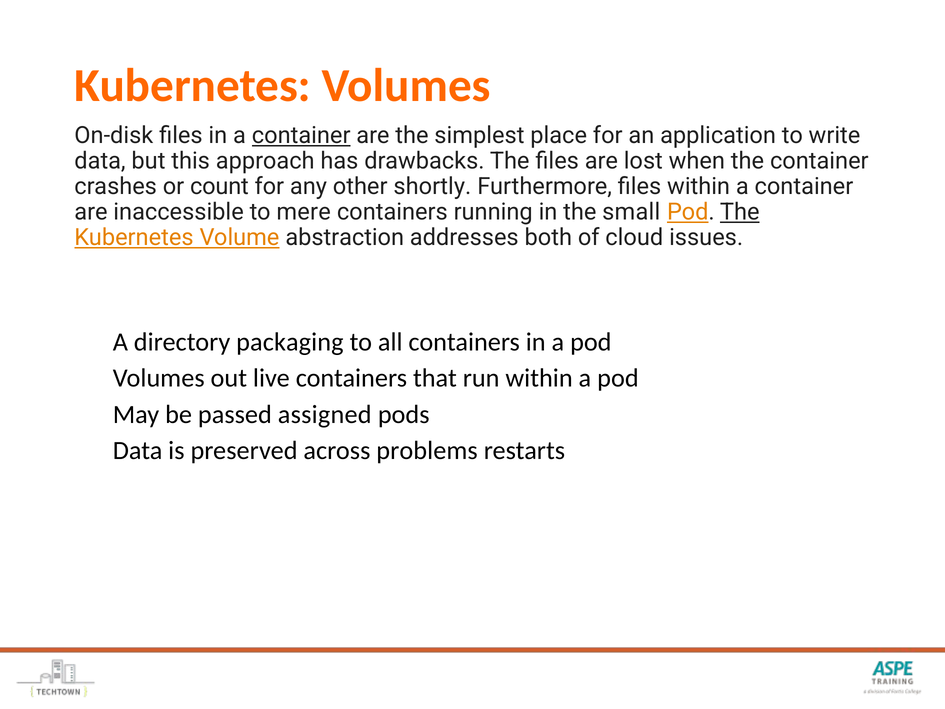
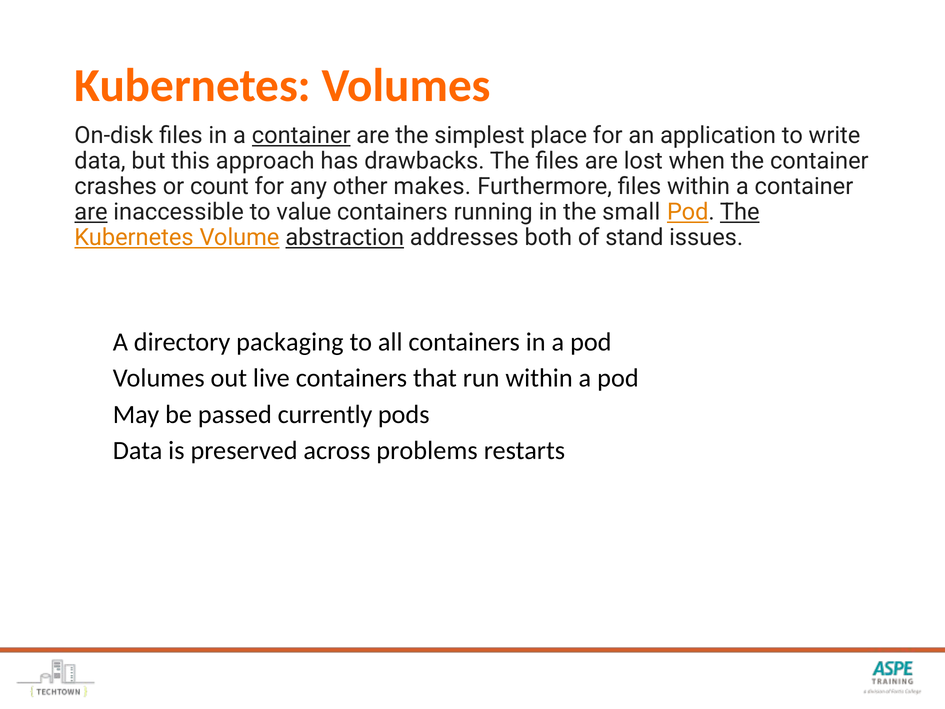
shortly: shortly -> makes (432, 186)
are underline: none -> present (91, 212)
mere: mere -> value (304, 212)
abstraction underline: none -> present (345, 238)
cloud: cloud -> stand (634, 238)
assigned: assigned -> currently (325, 414)
